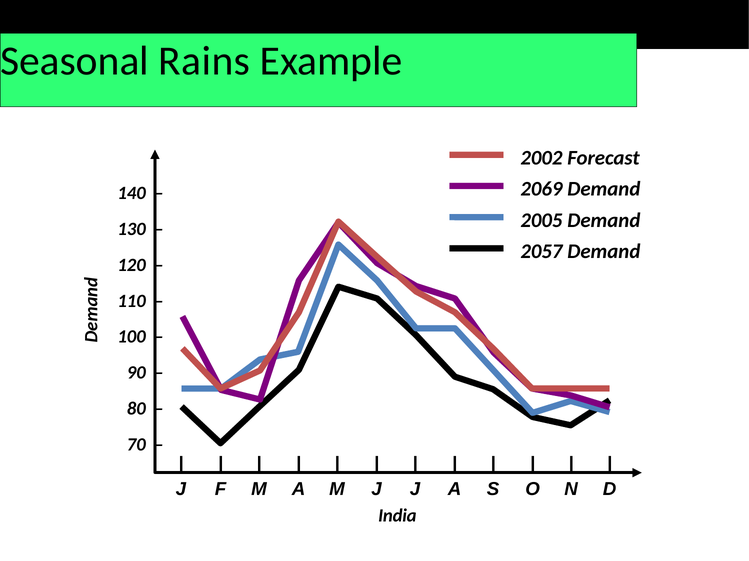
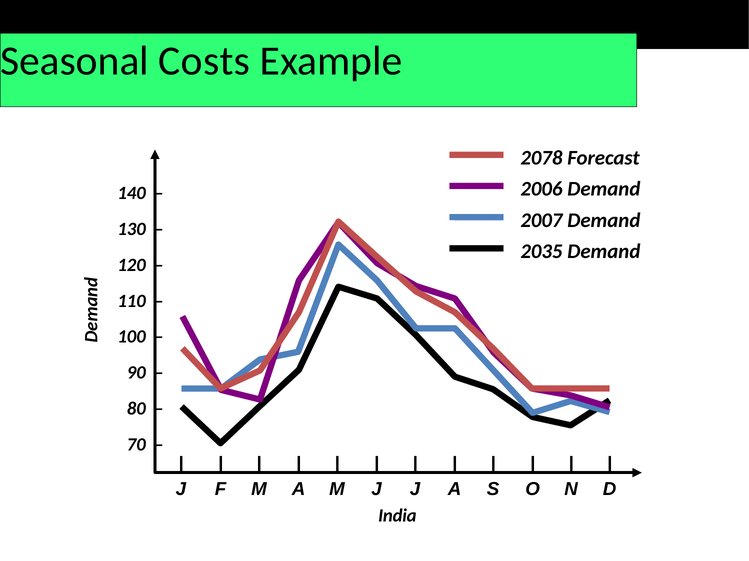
Rains: Rains -> Costs (204, 61)
2002: 2002 -> 2078 (541, 158)
2069: 2069 -> 2006 (541, 189)
2005: 2005 -> 2007 (541, 221)
2057: 2057 -> 2035 (541, 252)
